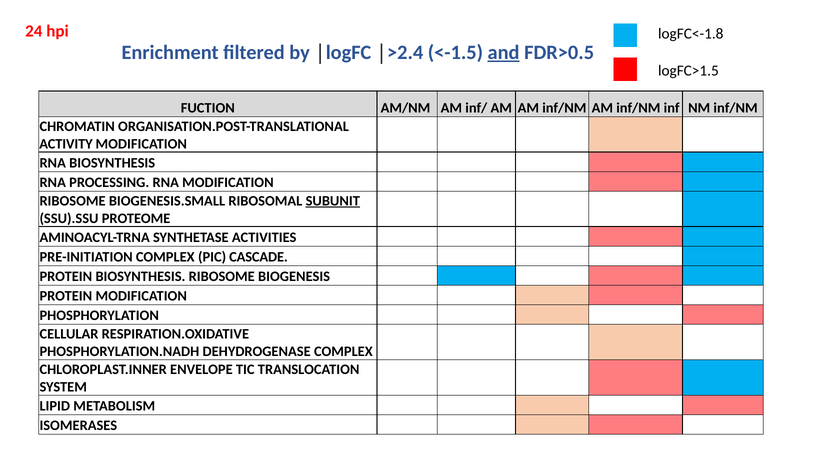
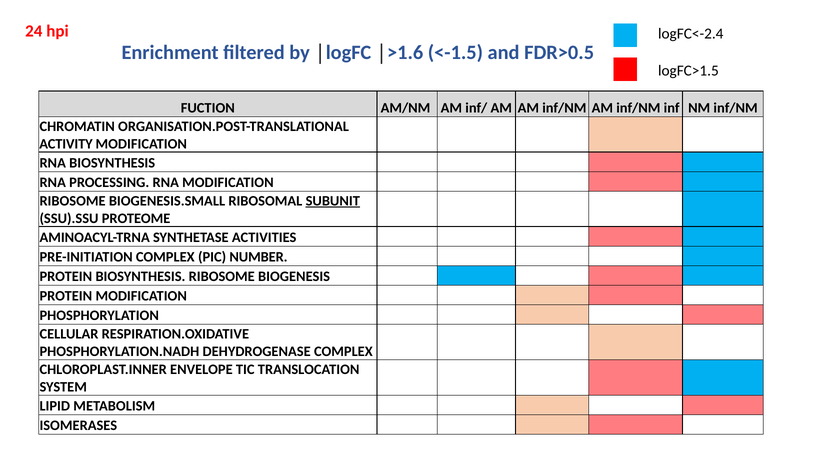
logFC<-1.8: logFC<-1.8 -> logFC<-2.4 (691, 34)
>2.4: >2.4 -> >1.6 (405, 52)
and underline: present -> none (504, 52)
CASCADE: CASCADE -> NUMBER (258, 257)
